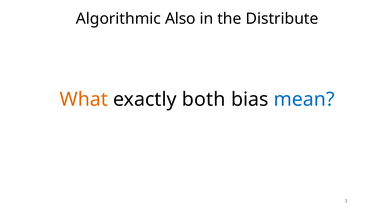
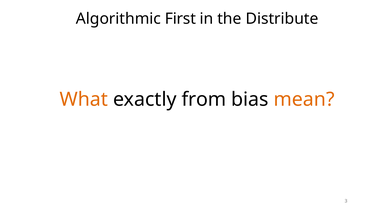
Also: Also -> First (180, 19)
both: both -> from (204, 100)
mean colour: blue -> orange (304, 100)
